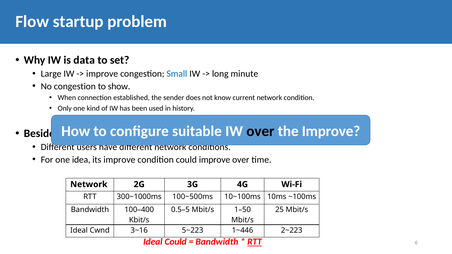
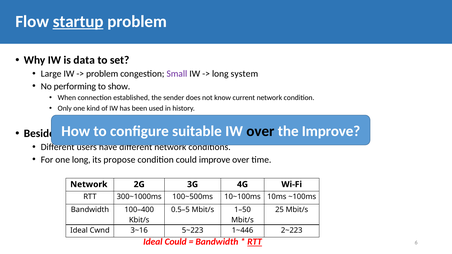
startup underline: none -> present (78, 22)
improve: improve -> problem (102, 74)
Small colour: blue -> purple (177, 74)
minute: minute -> system (244, 74)
No congestion: congestion -> performing (75, 86)
one idea: idea -> long (81, 160)
its improve: improve -> propose (119, 160)
